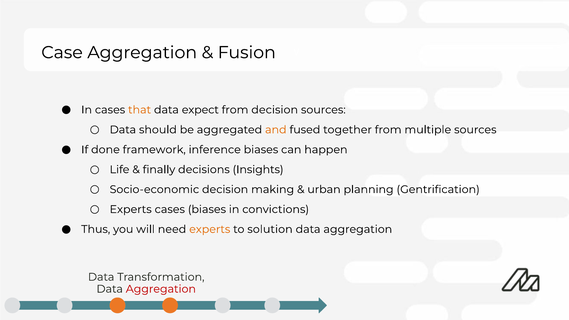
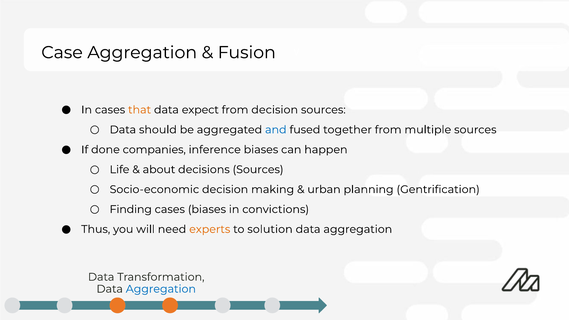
and colour: orange -> blue (276, 130)
framework: framework -> companies (154, 150)
finally: finally -> about (159, 170)
decisions Insights: Insights -> Sources (258, 170)
Experts: Experts -> Finding (131, 209)
Aggregation colour: red -> blue (161, 289)
